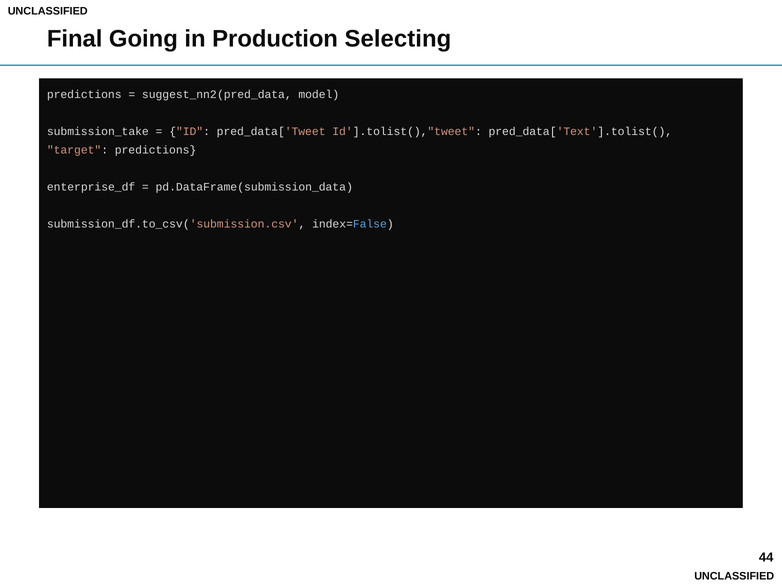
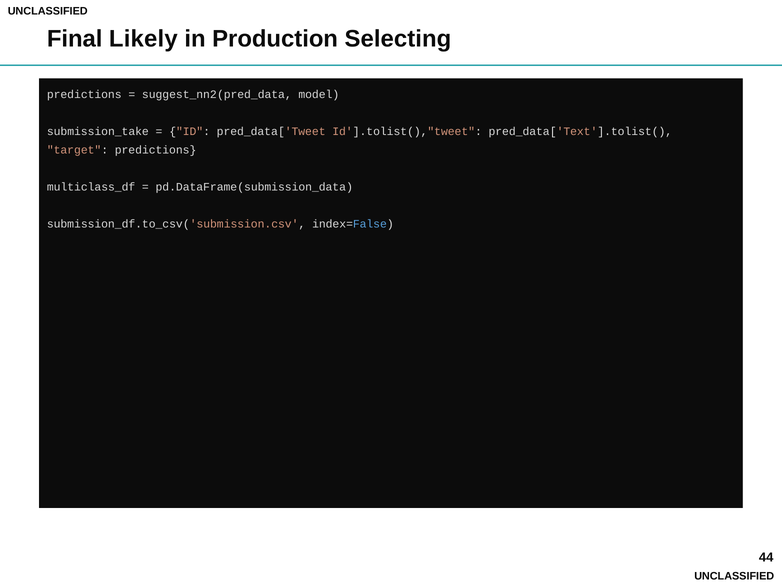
Going: Going -> Likely (143, 39)
enterprise_df: enterprise_df -> multiclass_df (91, 187)
